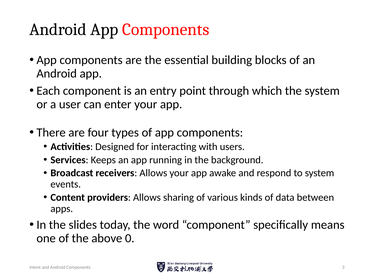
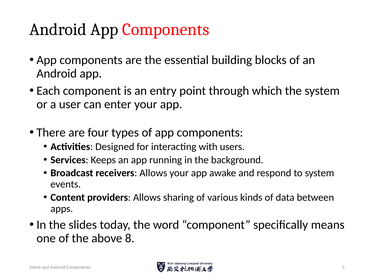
0: 0 -> 8 (130, 239)
